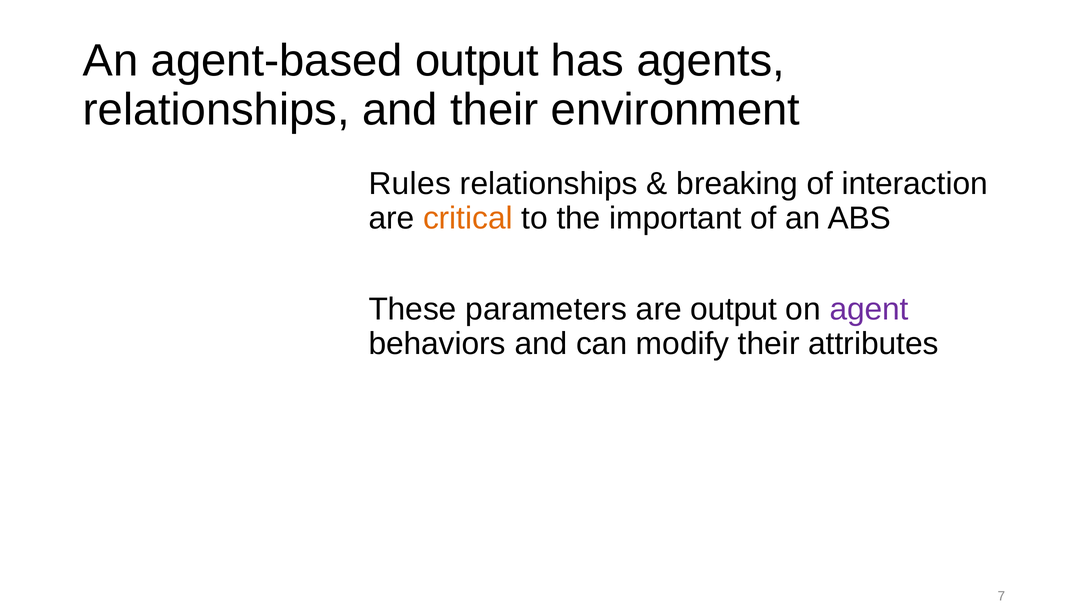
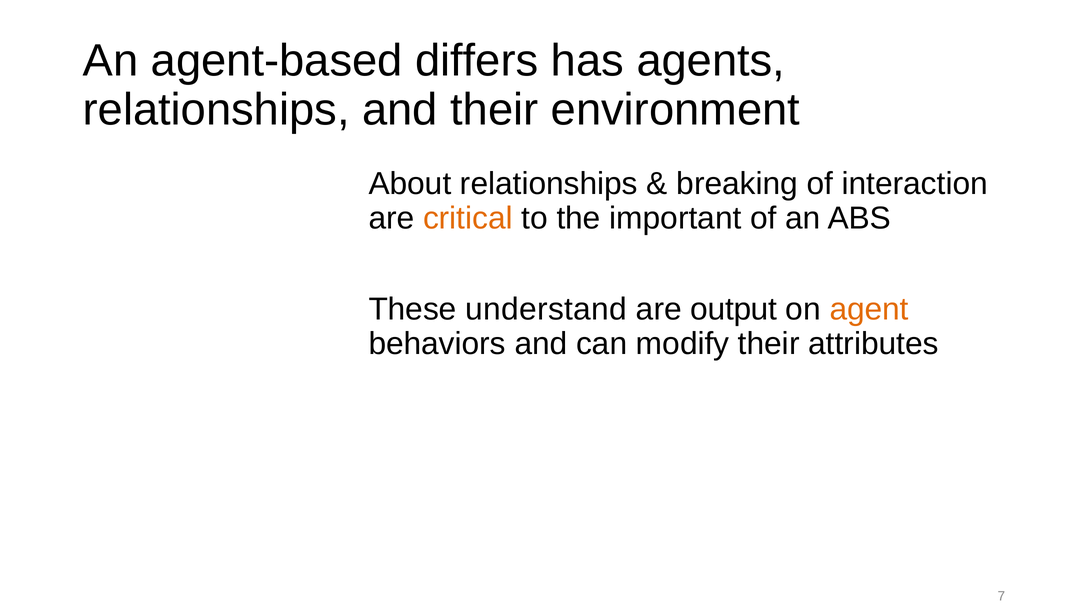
agent-based output: output -> differs (477, 61)
Rules: Rules -> About (410, 184)
parameters: parameters -> understand (546, 309)
agent colour: purple -> orange (869, 309)
